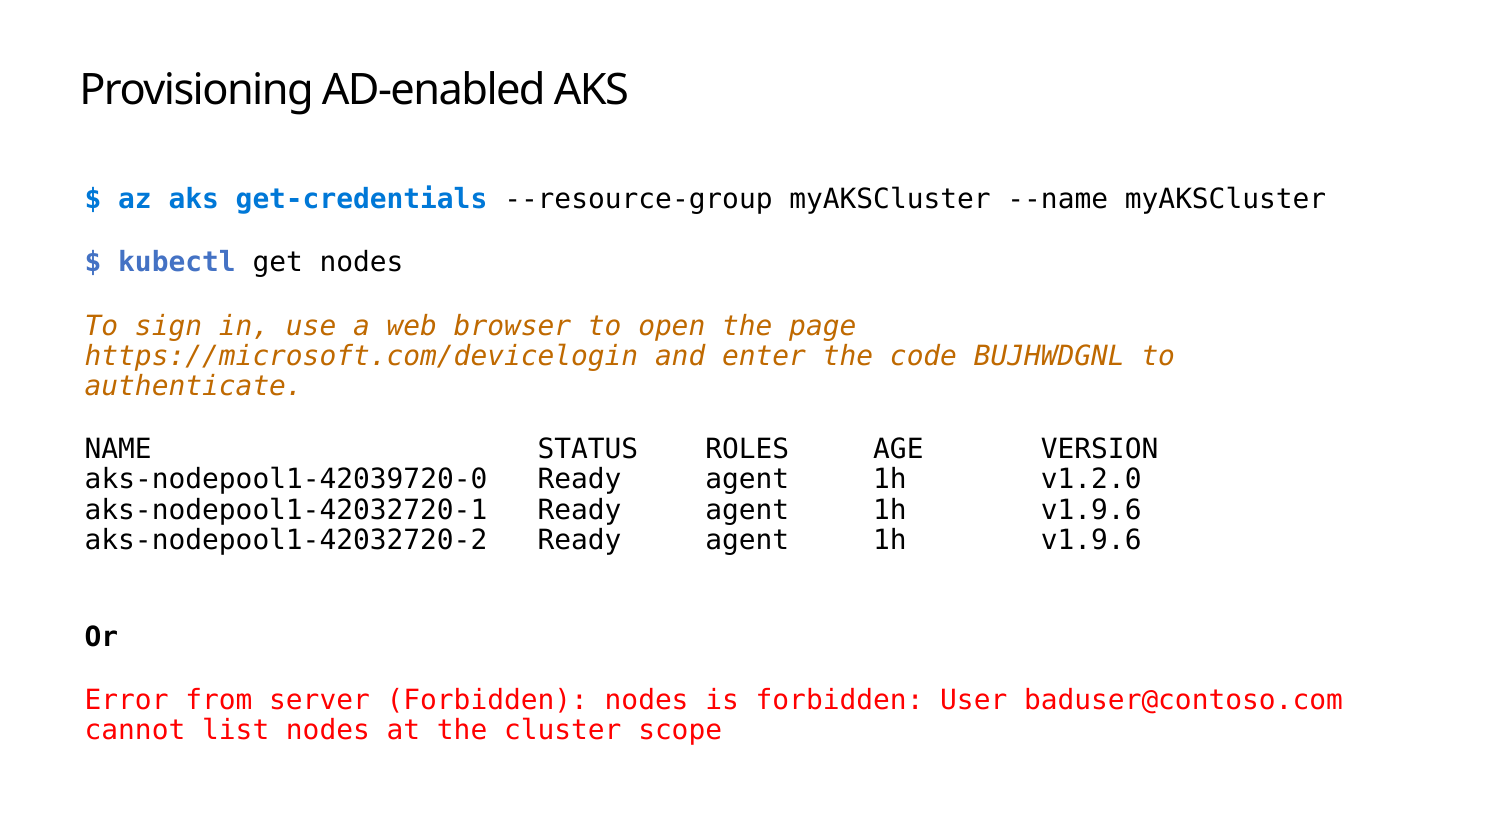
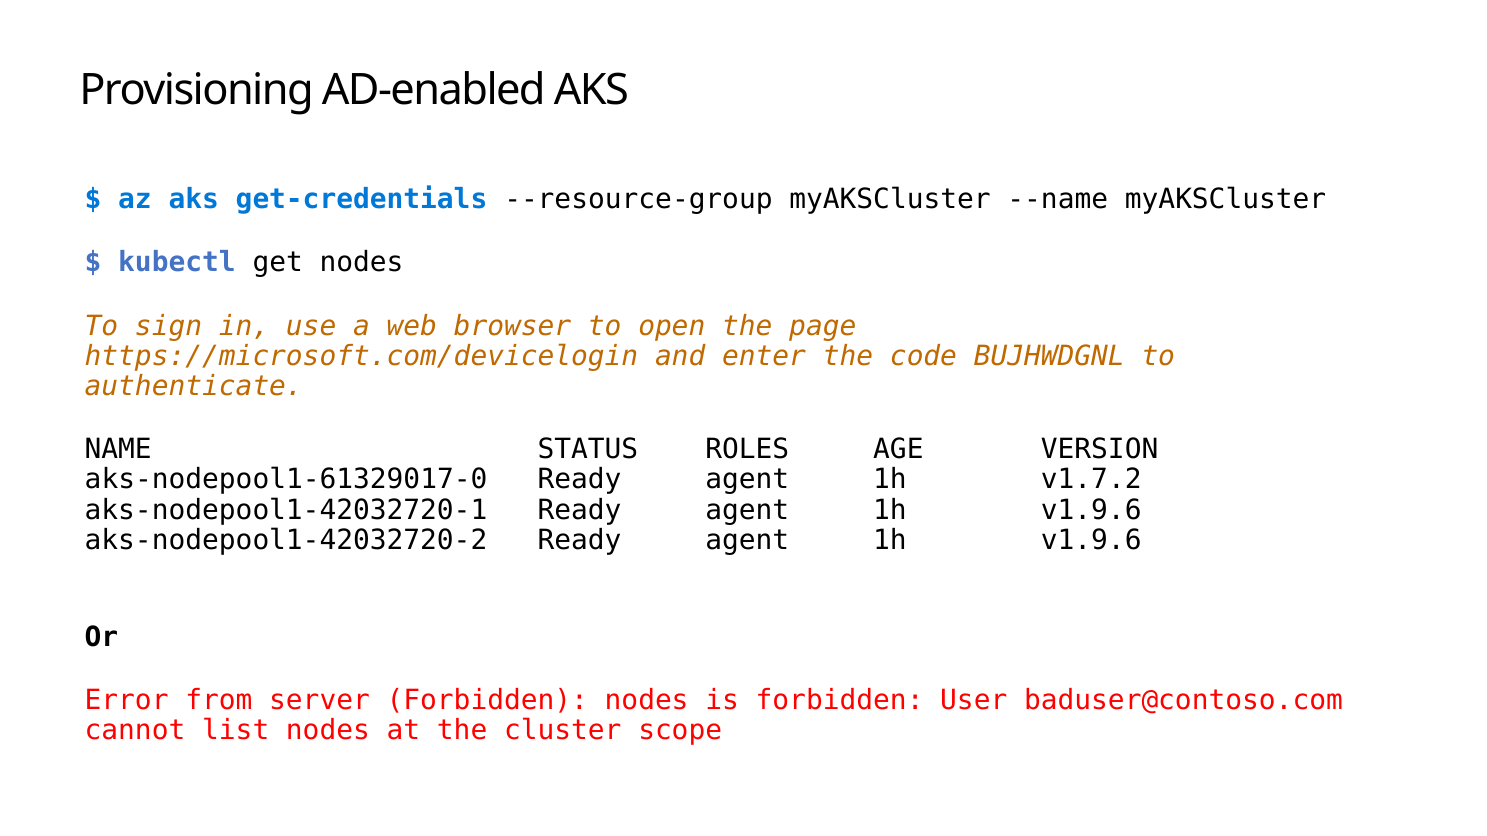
aks-nodepool1-42039720-0: aks-nodepool1-42039720-0 -> aks-nodepool1-61329017-0 (286, 480)
v1.2.0: v1.2.0 -> v1.7.2 (1091, 480)
